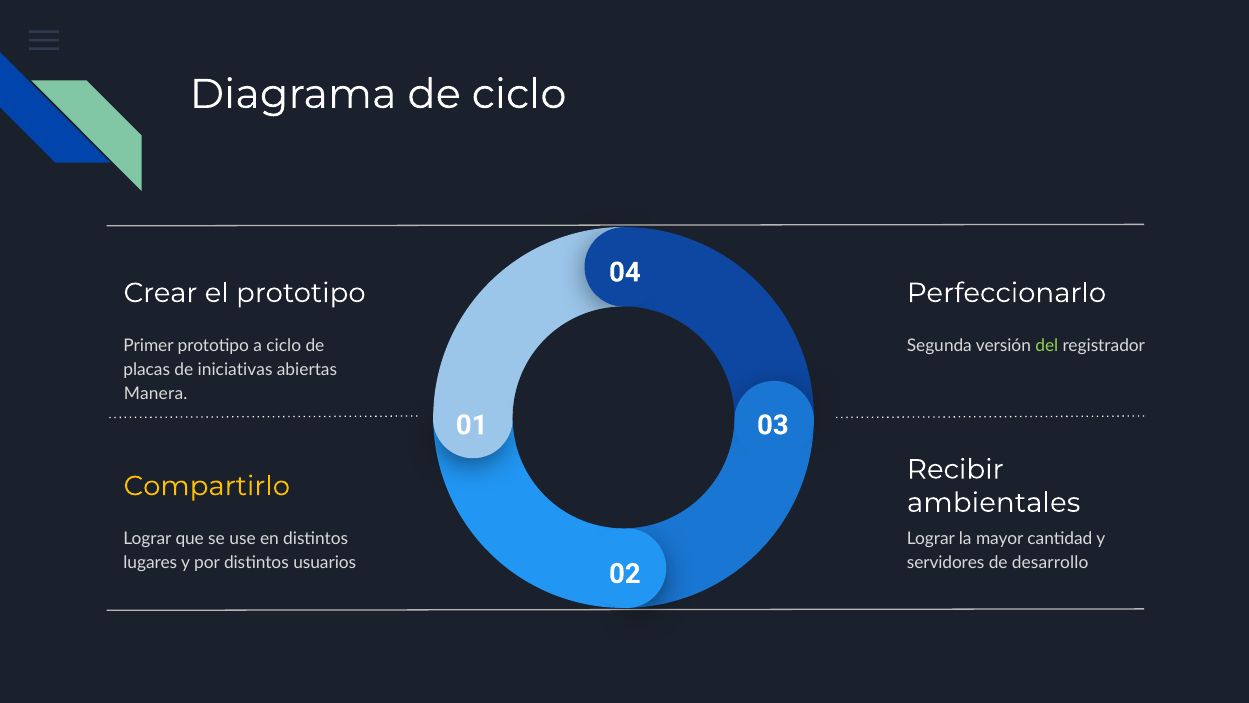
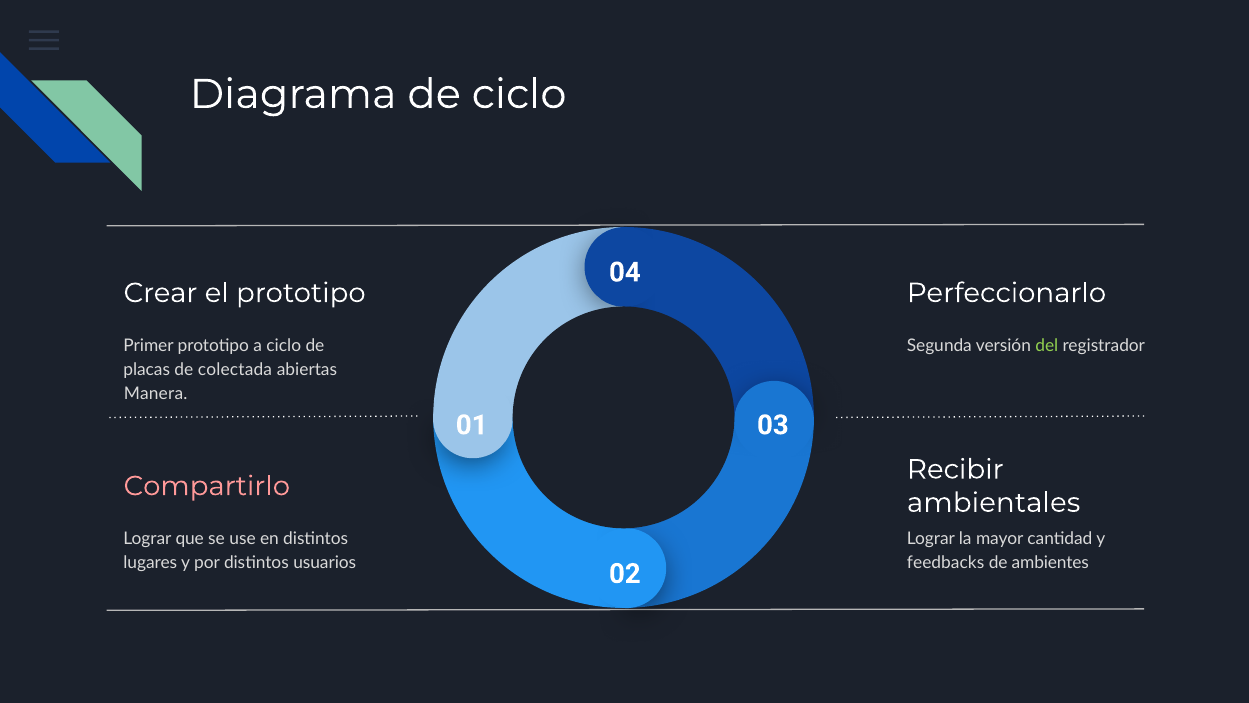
iniciativas: iniciativas -> colectada (235, 369)
Compartirlo colour: yellow -> pink (207, 486)
servidores: servidores -> feedbacks (946, 562)
desarrollo: desarrollo -> ambientes (1050, 562)
